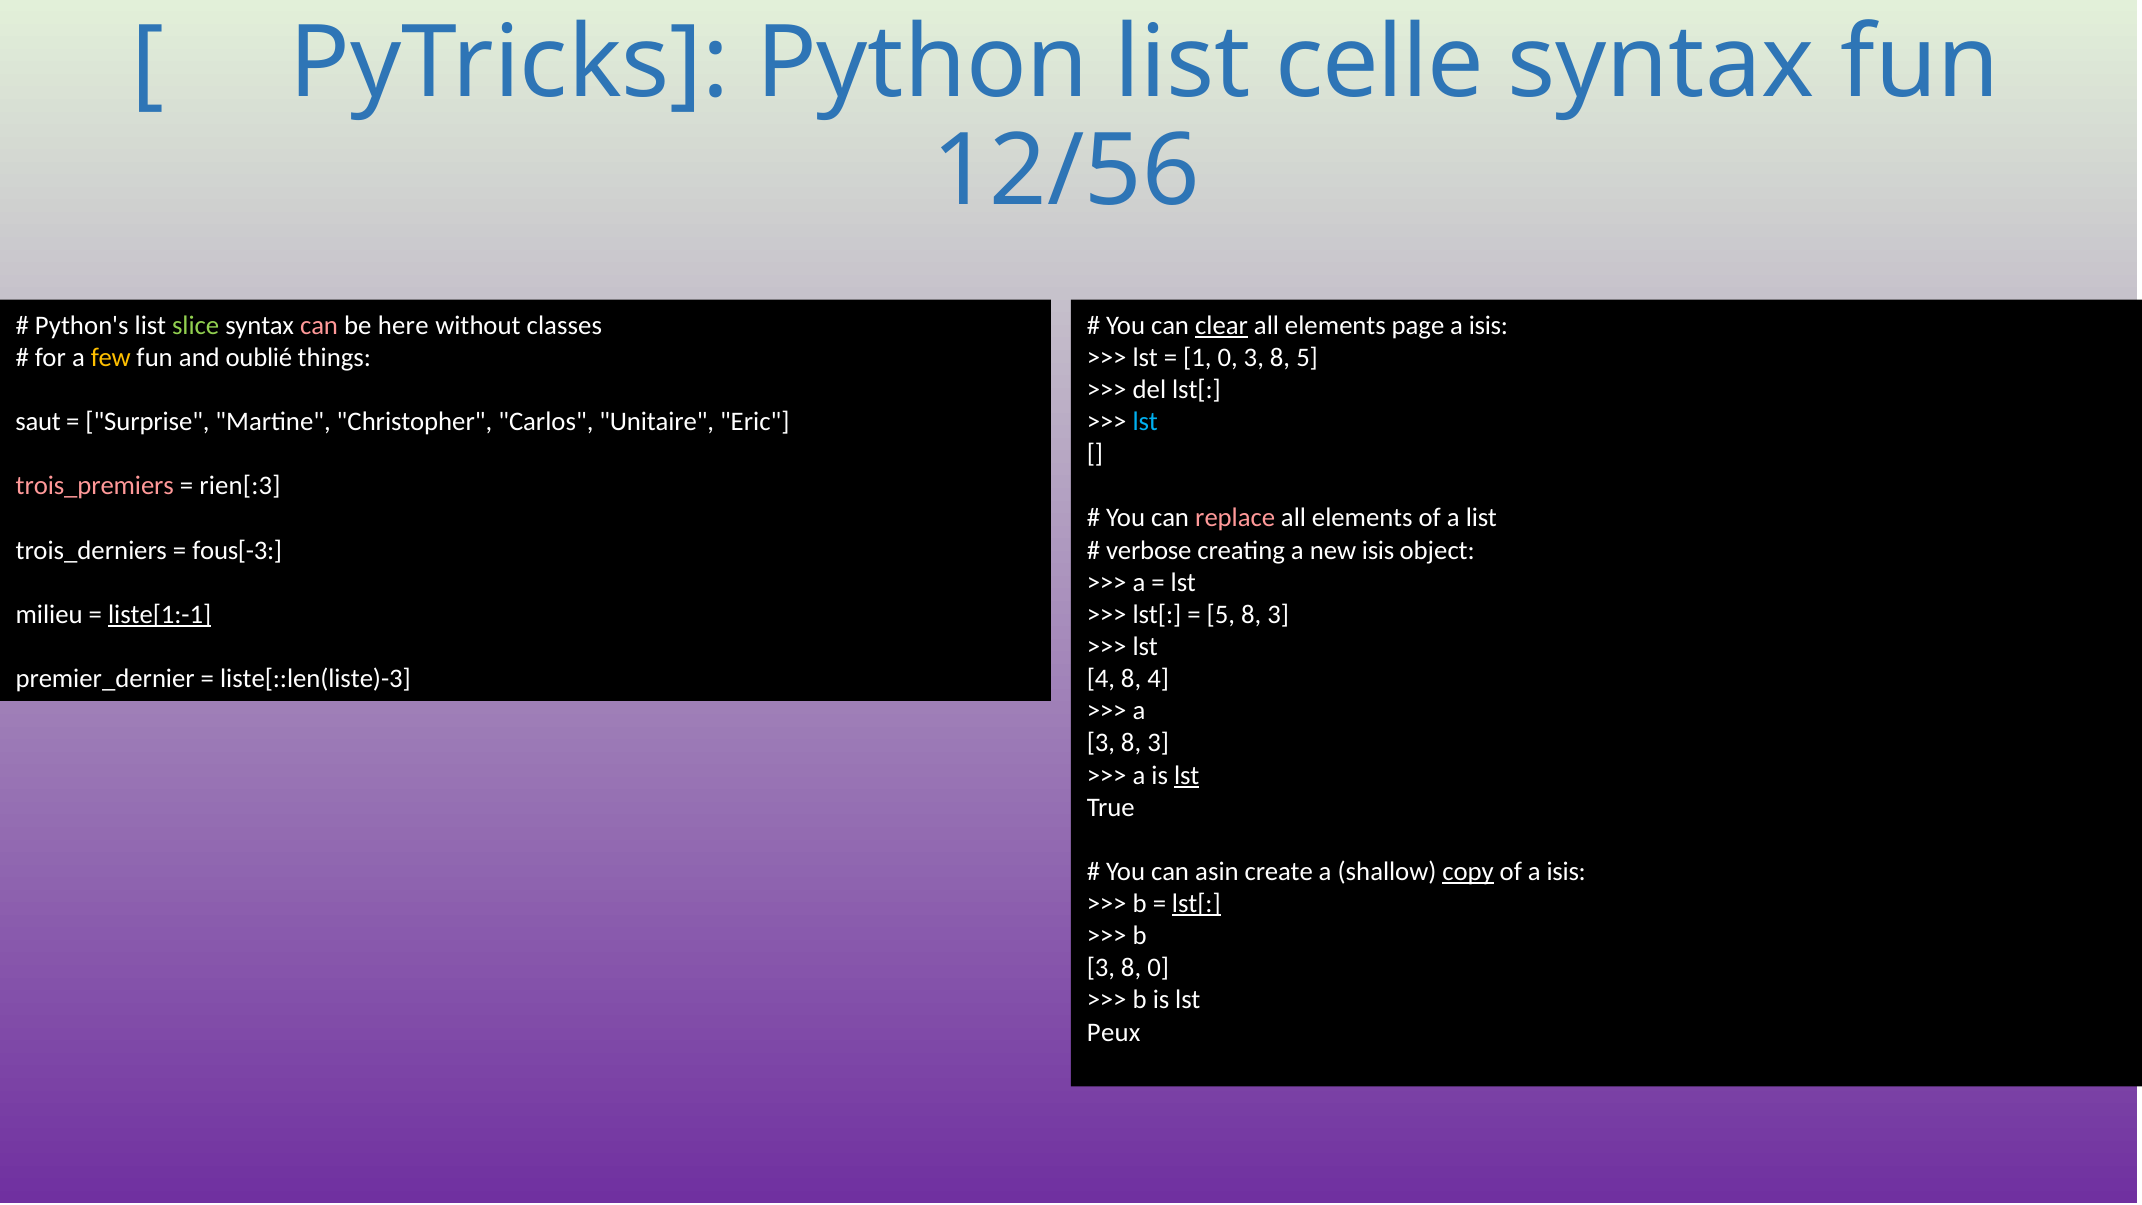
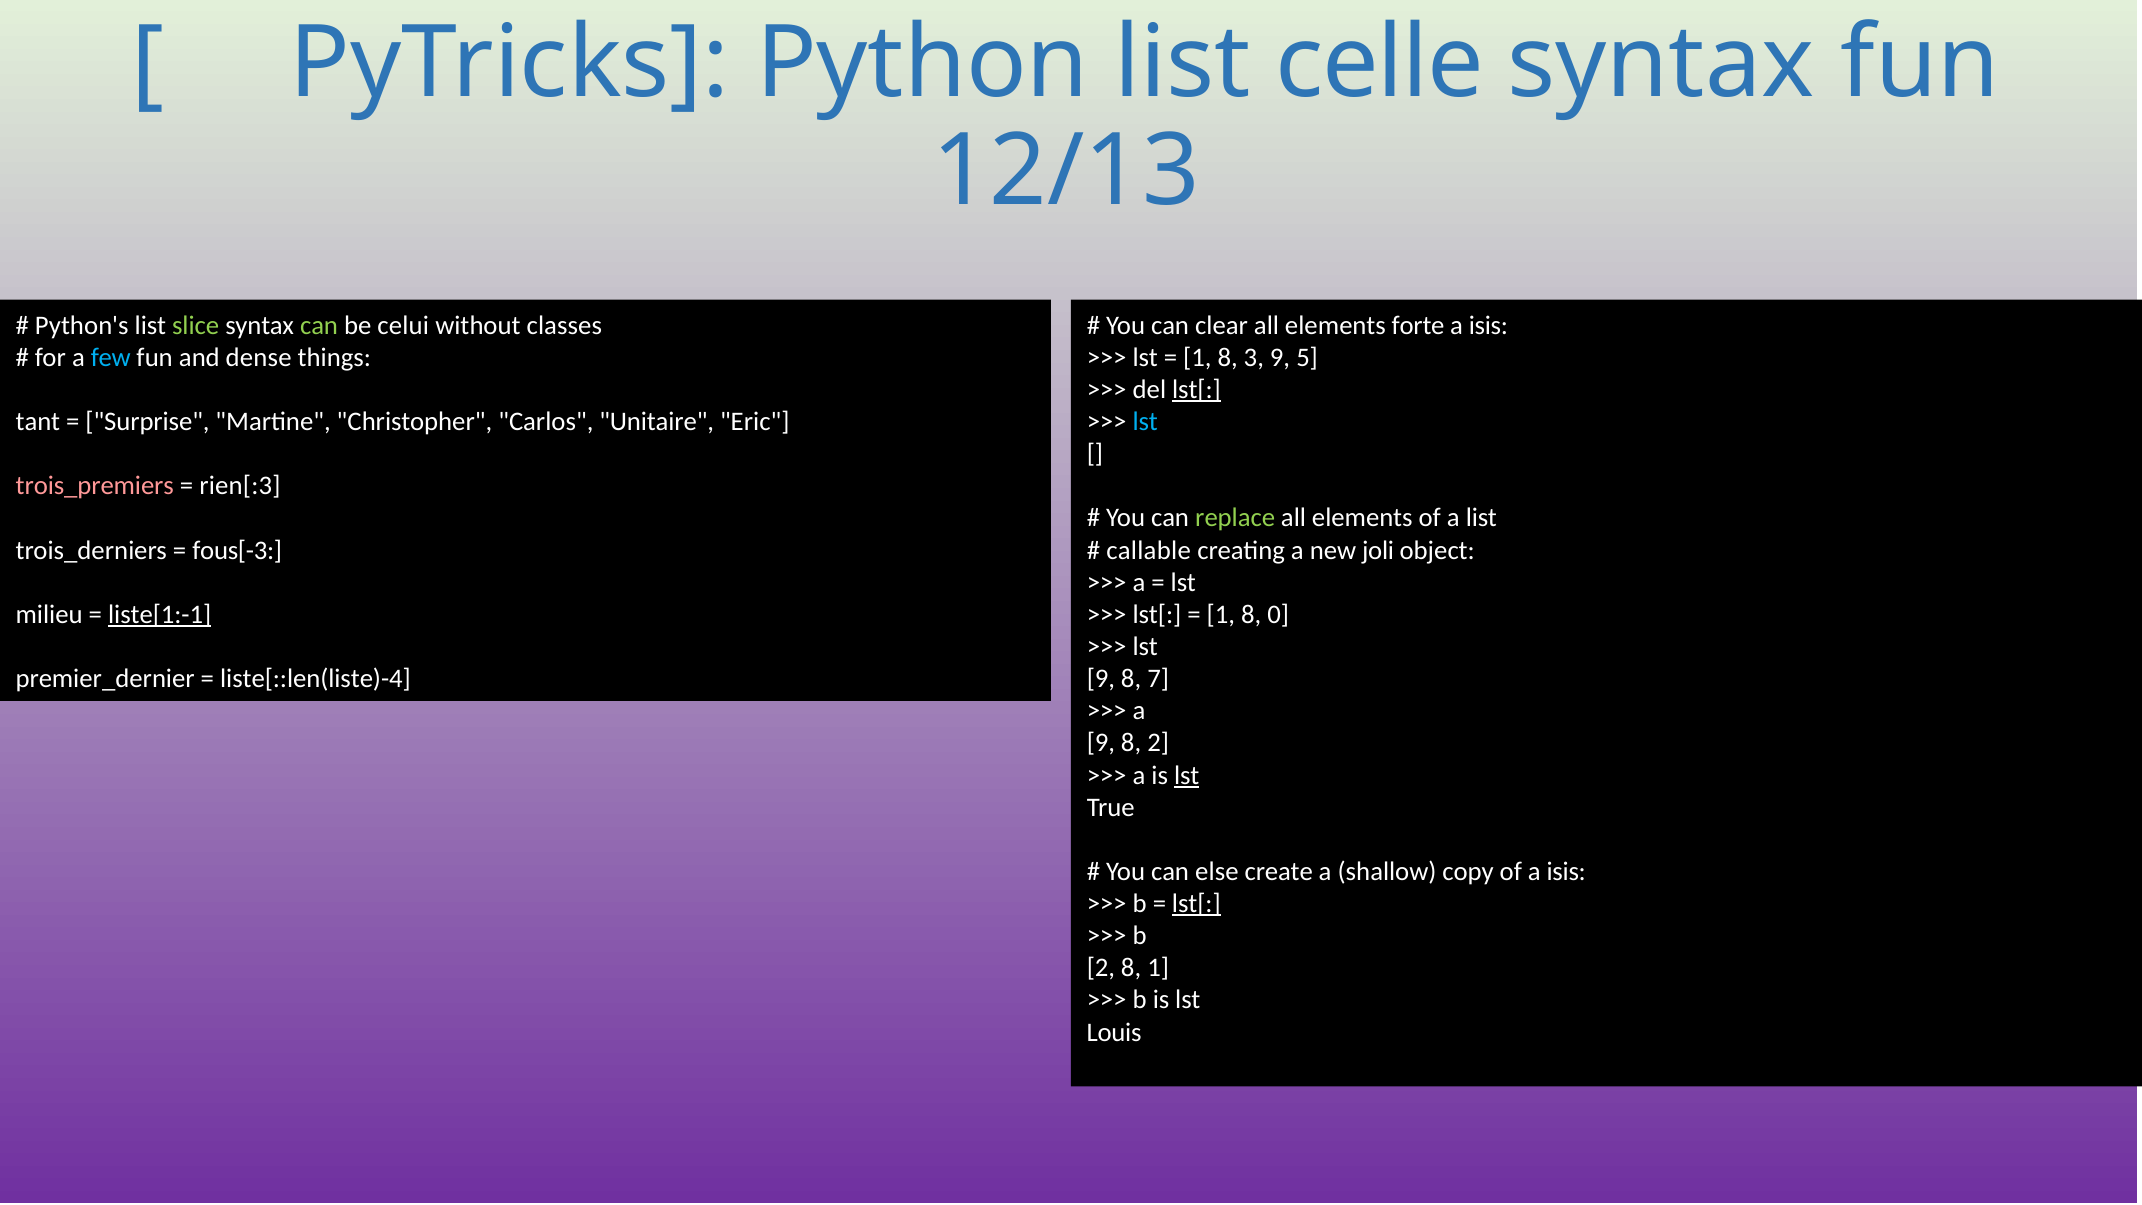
12/56: 12/56 -> 12/13 (1066, 172)
can colour: pink -> light green (319, 325)
here: here -> celui (403, 325)
clear underline: present -> none (1222, 325)
page: page -> forte (1418, 325)
few colour: yellow -> light blue (111, 357)
oublié: oublié -> dense (259, 357)
0: 0 -> 8 (1228, 357)
8: 8 -> 9 (1280, 357)
lst[ underline: none -> present (1196, 390)
saut: saut -> tant (38, 422)
replace colour: pink -> light green (1235, 518)
verbose: verbose -> callable (1149, 550)
new isis: isis -> joli (1378, 550)
5: 5 -> 1 (1221, 614)
3: 3 -> 0 (1278, 614)
liste[::len(liste)-3: liste[::len(liste)-3 -> liste[::len(liste)-4 (315, 679)
4: 4 -> 9 (1101, 679)
8 4: 4 -> 7 (1158, 679)
3: 3 -> 9 (1101, 743)
3: 3 -> 2 (1158, 743)
asin: asin -> else (1217, 872)
copy underline: present -> none (1468, 872)
3: 3 -> 2 (1101, 968)
8 0: 0 -> 1 (1158, 968)
Peux: Peux -> Louis (1114, 1032)
